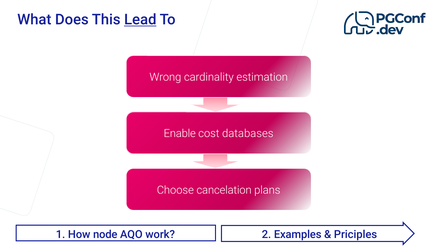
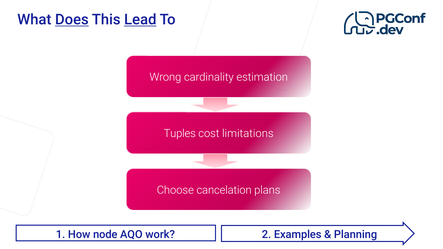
Does underline: none -> present (72, 20)
Enable: Enable -> Tuples (180, 134)
databases: databases -> limitations (248, 134)
Priciples: Priciples -> Planning (356, 235)
